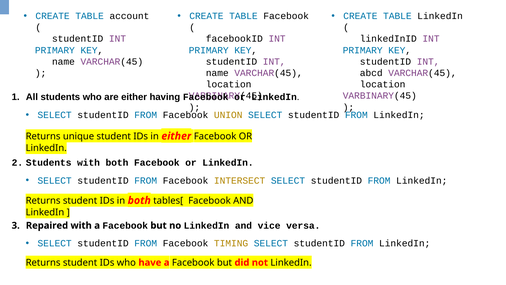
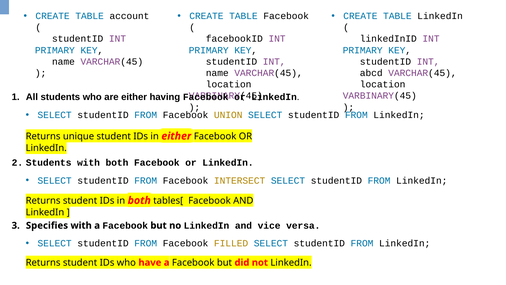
Repaired: Repaired -> Specifies (47, 225)
TIMING: TIMING -> FILLED (231, 243)
